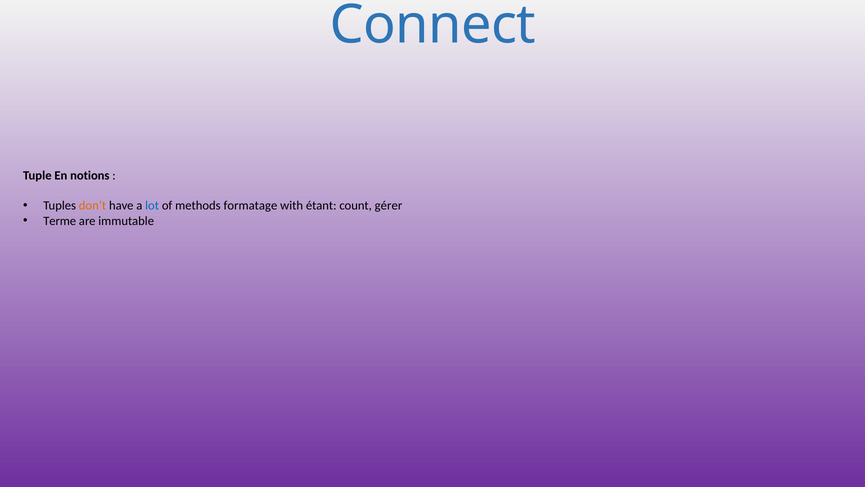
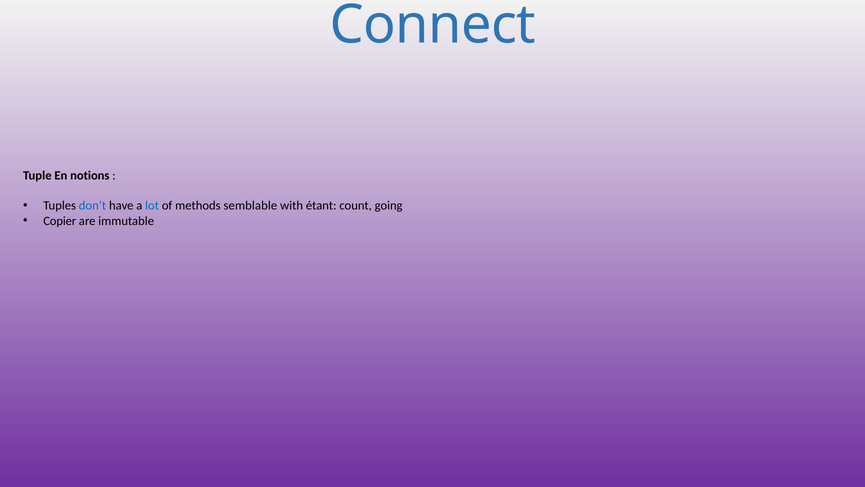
don’t colour: orange -> blue (93, 206)
formatage: formatage -> semblable (250, 206)
gérer: gérer -> going (389, 206)
Terme: Terme -> Copier (60, 221)
